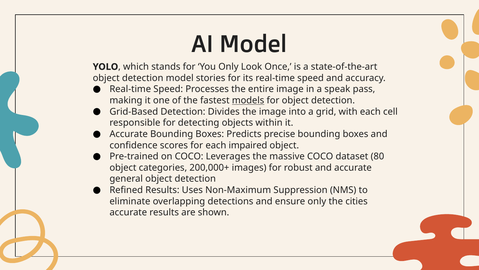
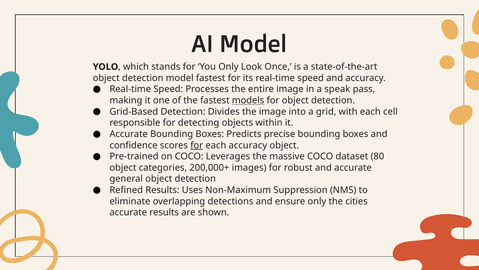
model stories: stories -> fastest (211, 78)
for underline: none -> present (197, 145)
each impaired: impaired -> accuracy (248, 145)
